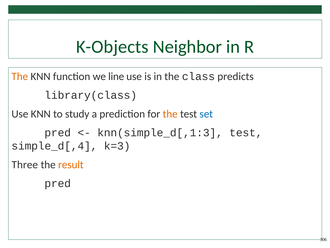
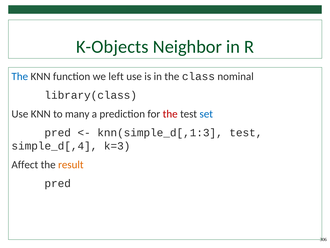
The colour: orange -> blue (20, 76)
line: line -> left (116, 76)
predicts: predicts -> nominal (236, 76)
study: study -> many (77, 114)
the colour: orange -> red (170, 114)
Three: Three -> Affect (25, 164)
